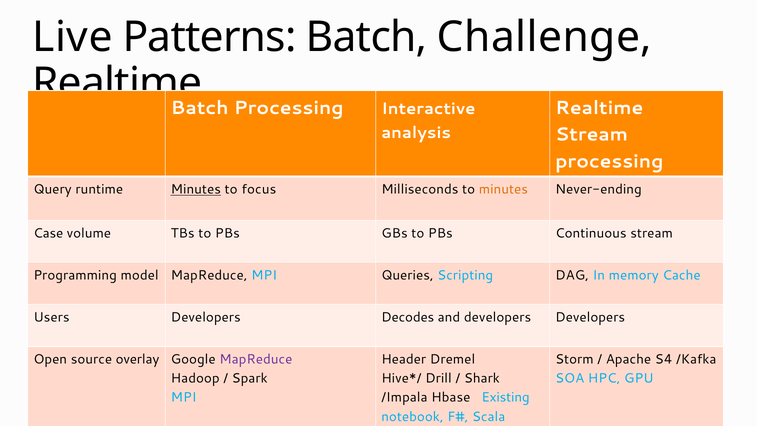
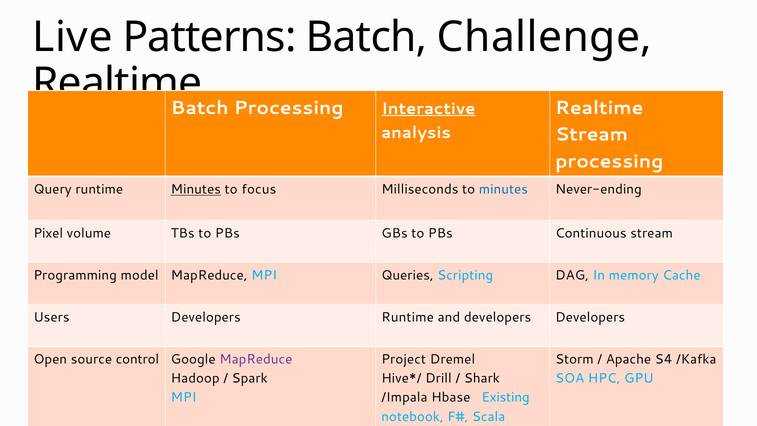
Interactive underline: none -> present (428, 109)
minutes colour: orange -> blue (503, 189)
Case: Case -> Pixel (48, 233)
Developers Decodes: Decodes -> Runtime (408, 317)
overlay: overlay -> control (137, 359)
Header: Header -> Project (404, 359)
